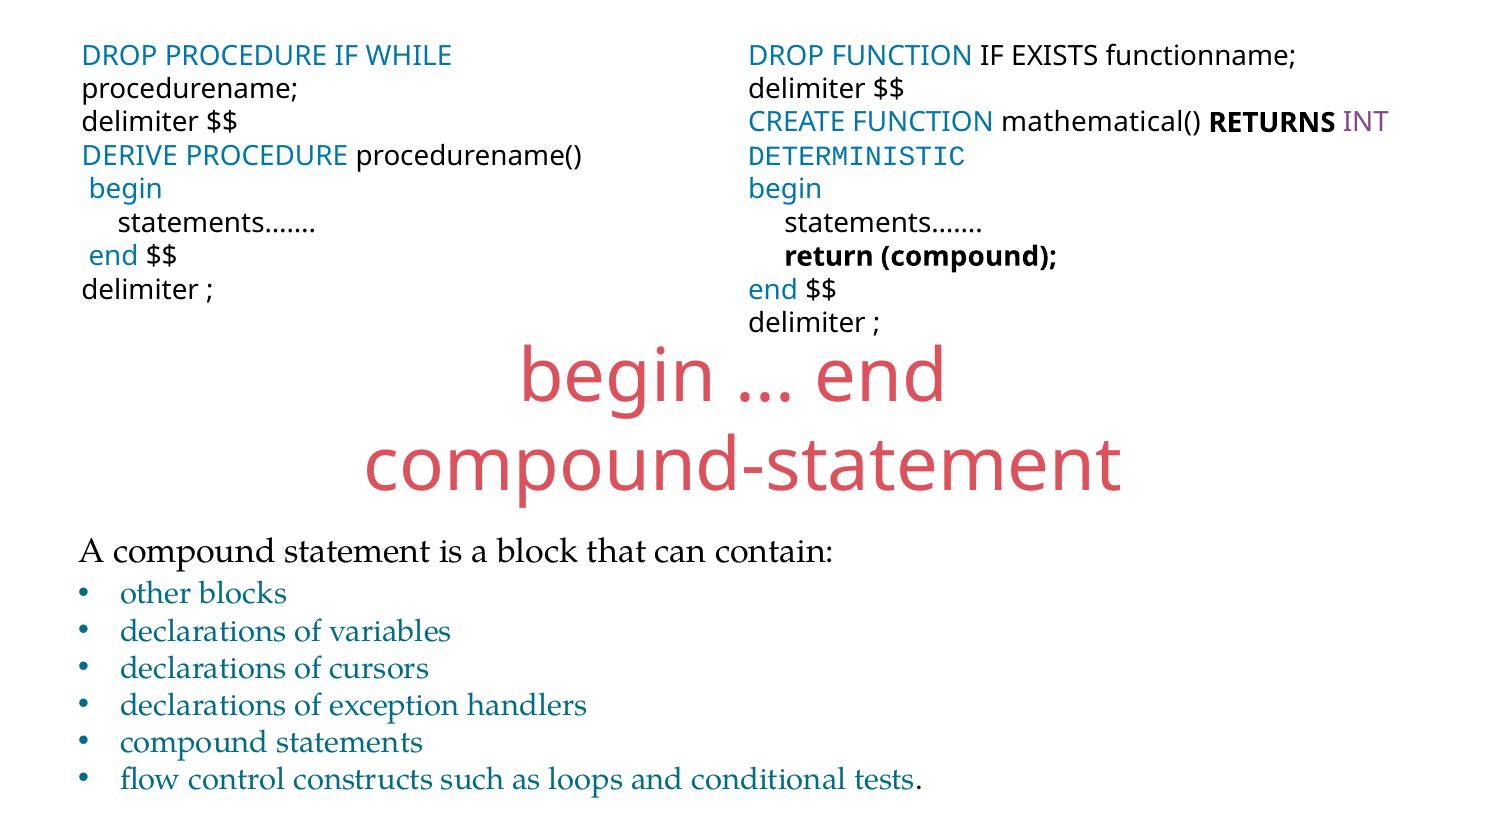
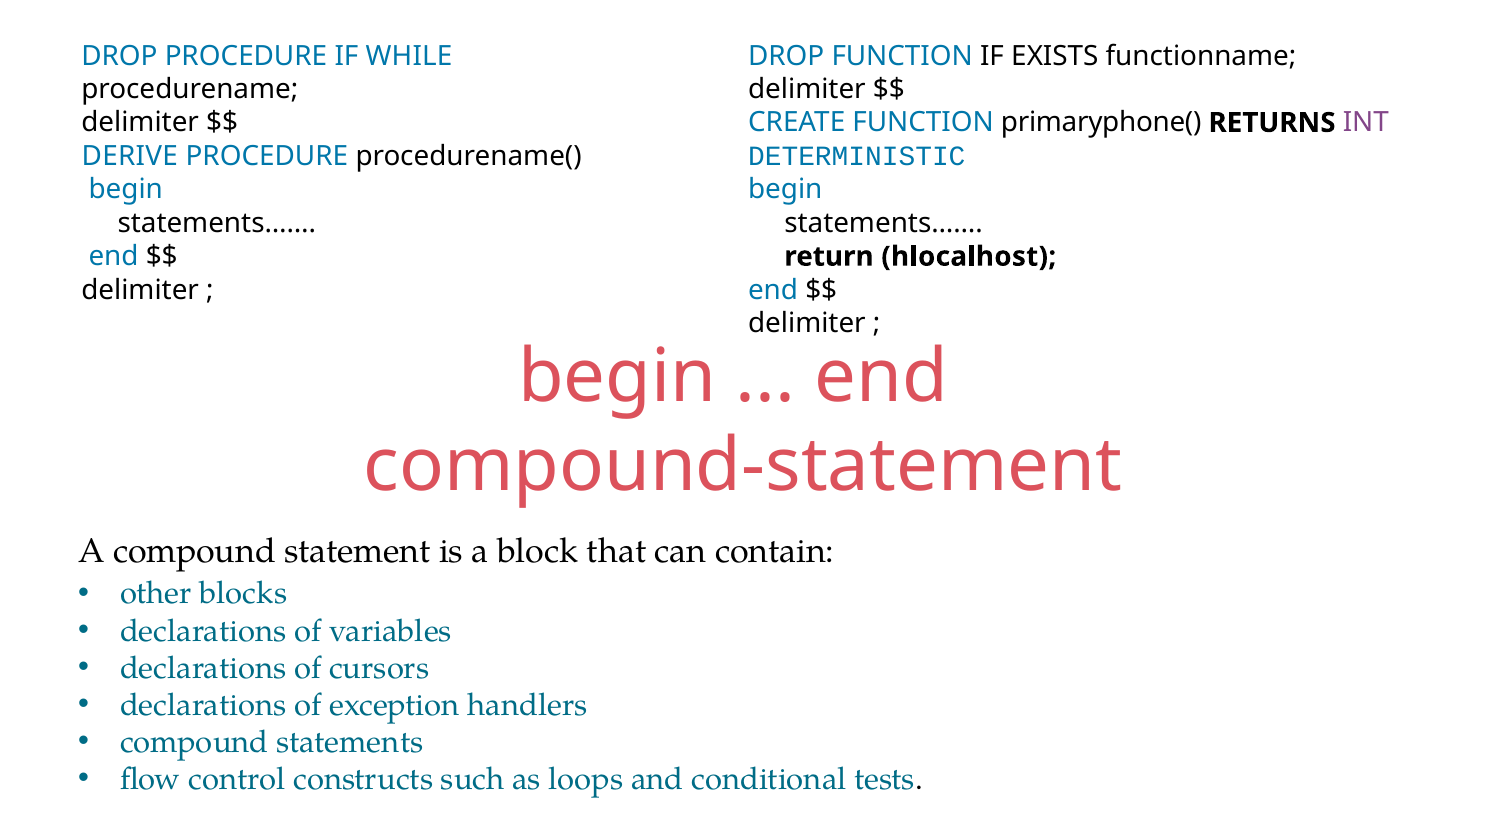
mathematical(: mathematical( -> primaryphone( (1101, 123)
return compound: compound -> hlocalhost (969, 256)
